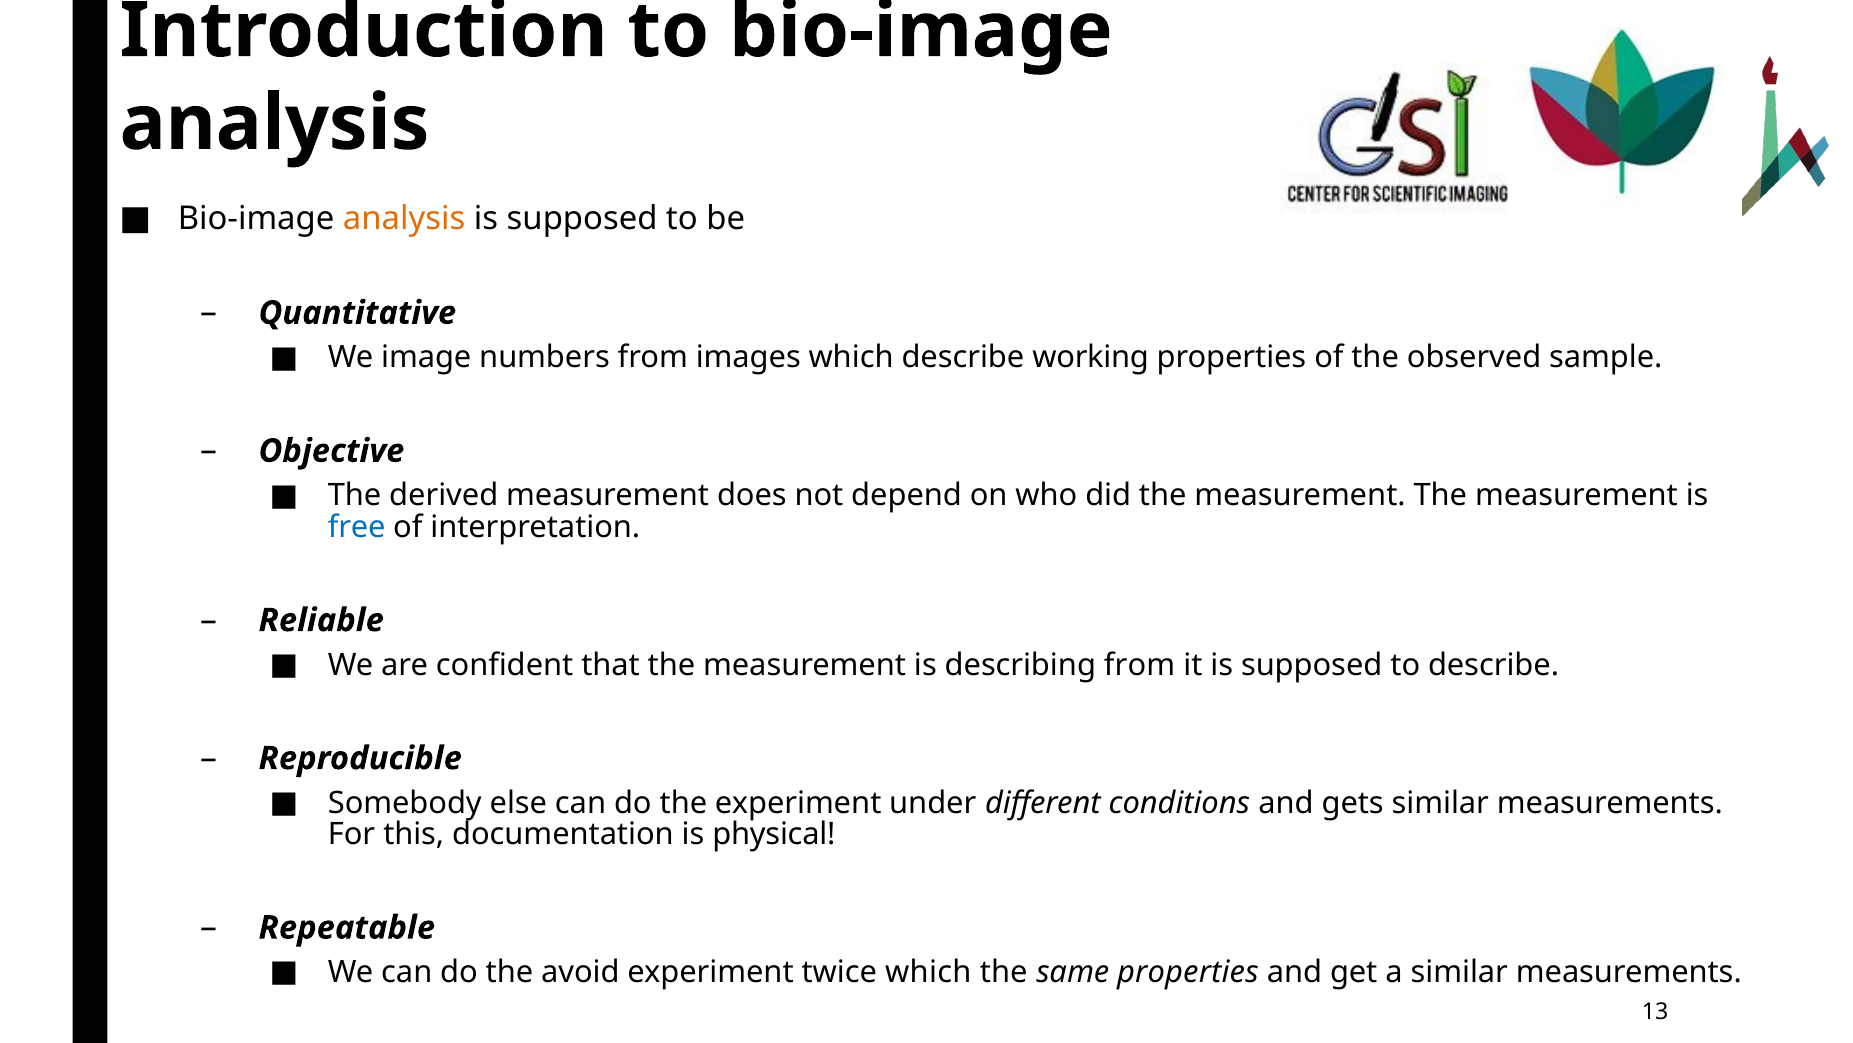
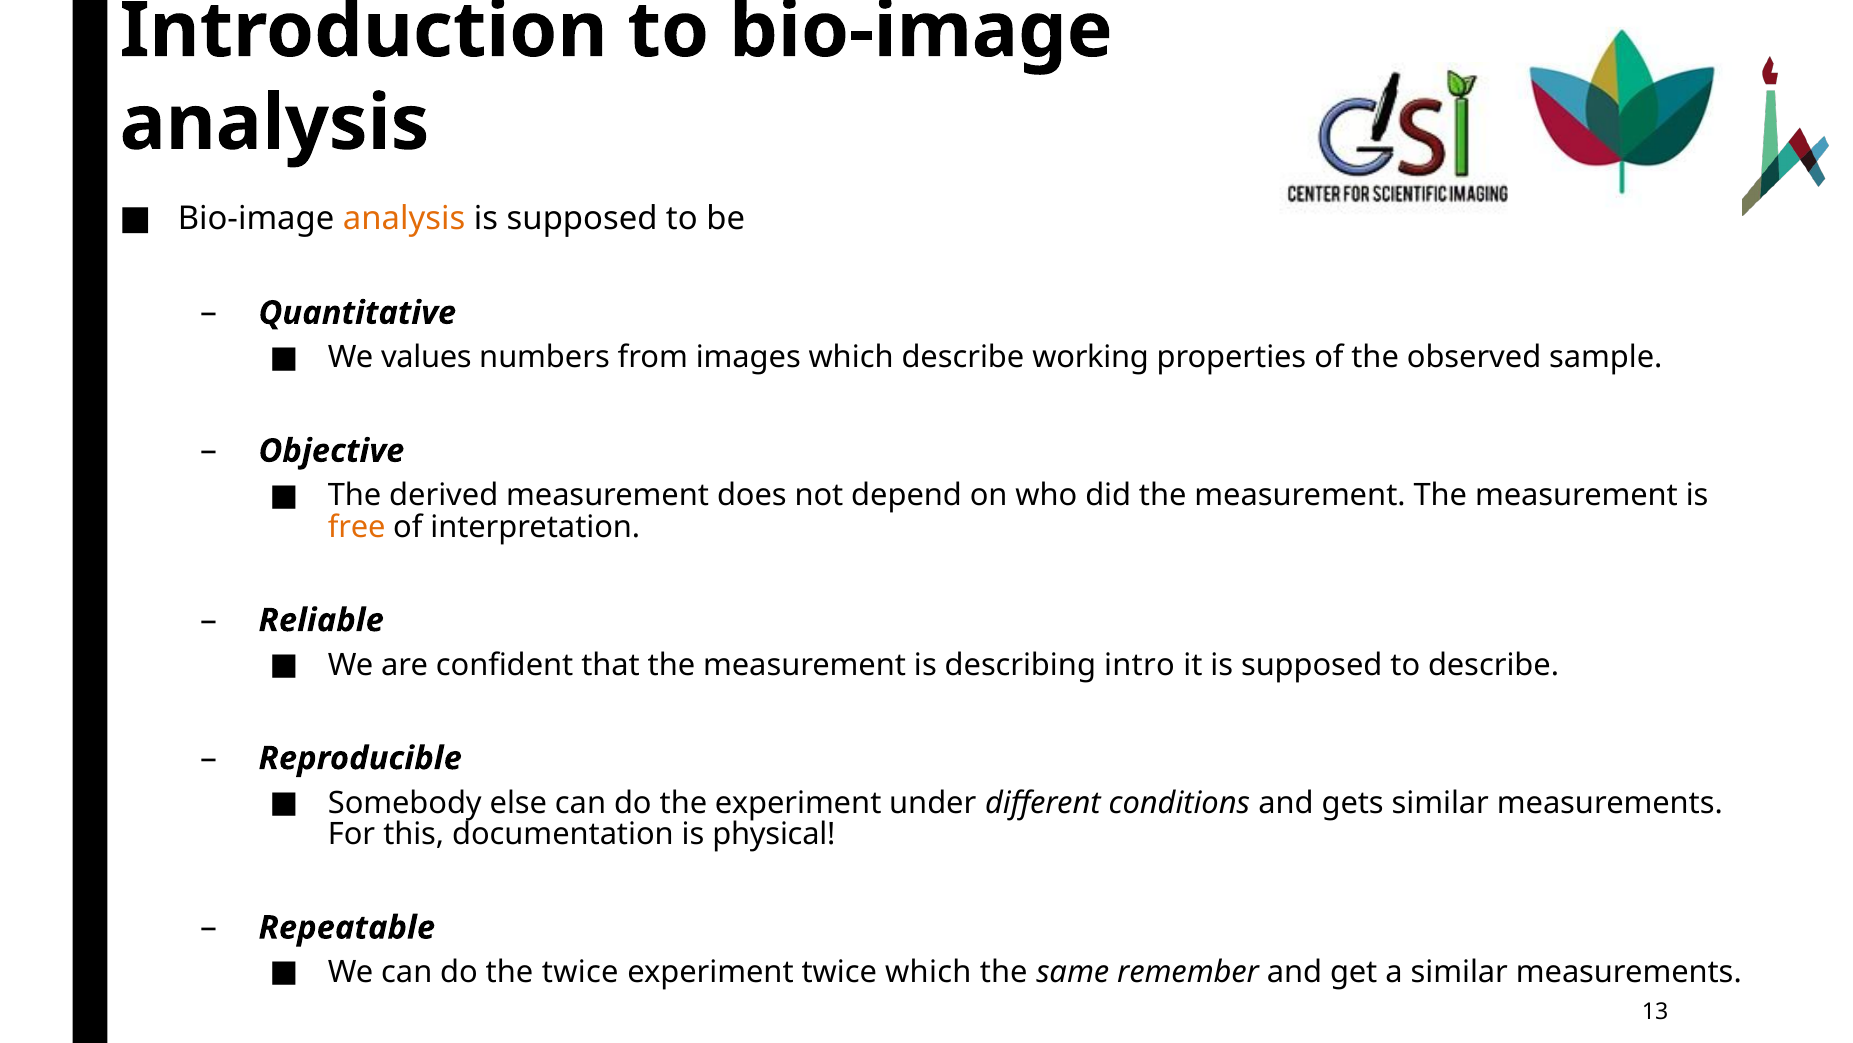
image: image -> values (426, 357)
free colour: blue -> orange (357, 527)
describing from: from -> intro (1139, 664)
the avoid: avoid -> twice (580, 972)
same properties: properties -> remember (1188, 972)
